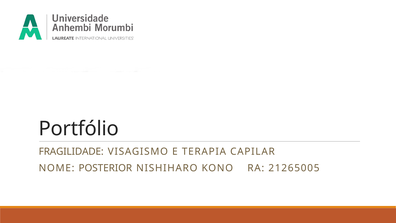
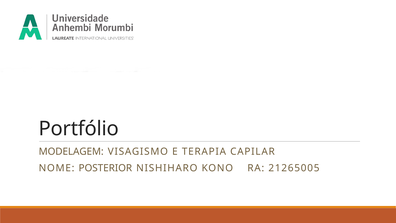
FRAGILIDADE: FRAGILIDADE -> MODELAGEM (71, 151)
